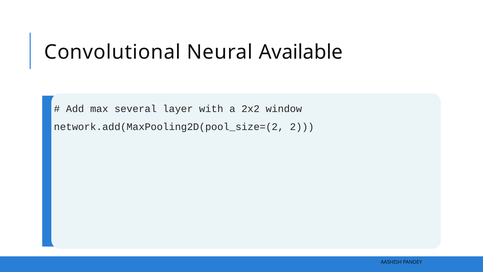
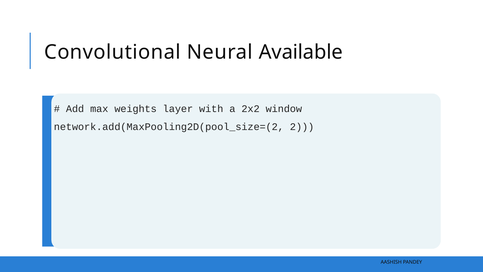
several: several -> weights (136, 109)
